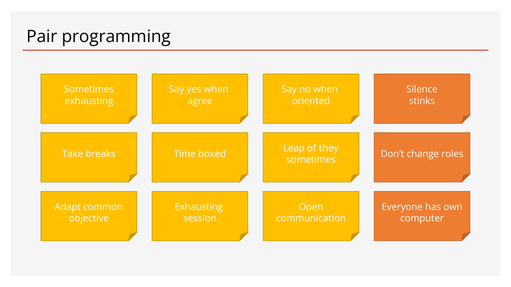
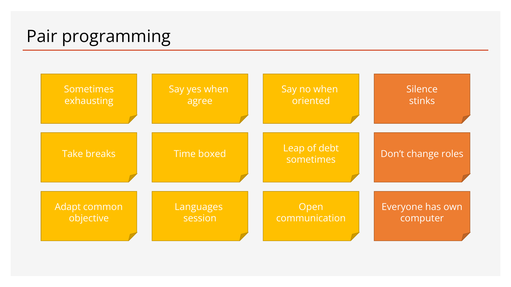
they: they -> debt (329, 148)
Exhausting: Exhausting -> Languages (199, 207)
